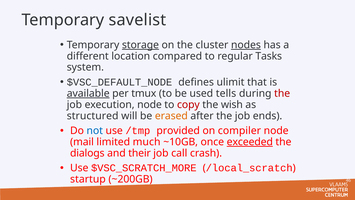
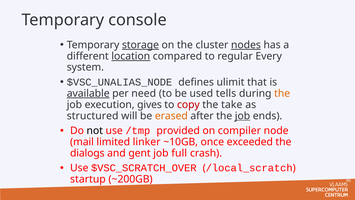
savelist: savelist -> console (138, 20)
location underline: none -> present (131, 56)
Tasks: Tasks -> Every (269, 56)
$VSC_DEFAULT_NODE: $VSC_DEFAULT_NODE -> $VSC_UNALIAS_NODE (119, 82)
tmux: tmux -> need (144, 93)
the colour: red -> orange (282, 93)
execution node: node -> gives (150, 104)
wish: wish -> take (232, 104)
job underline: none -> present (243, 116)
not colour: blue -> black (95, 131)
much: much -> linker (147, 142)
exceeded underline: present -> none (250, 142)
their: their -> gent (139, 153)
call: call -> full (179, 153)
$VSC_SCRATCH_MORE: $VSC_SCRATCH_MORE -> $VSC_SCRATCH_OVER (144, 168)
